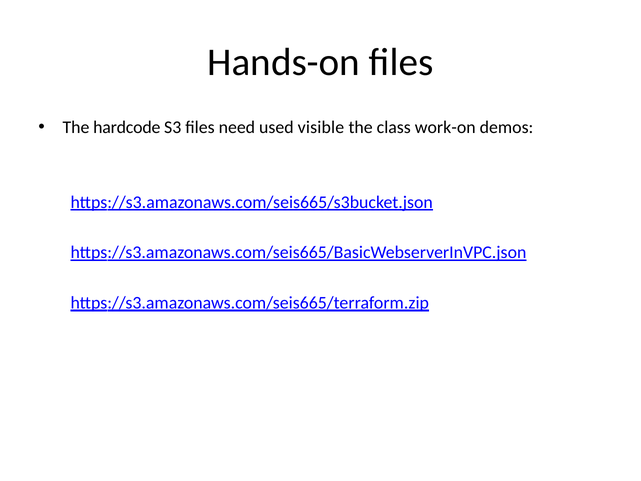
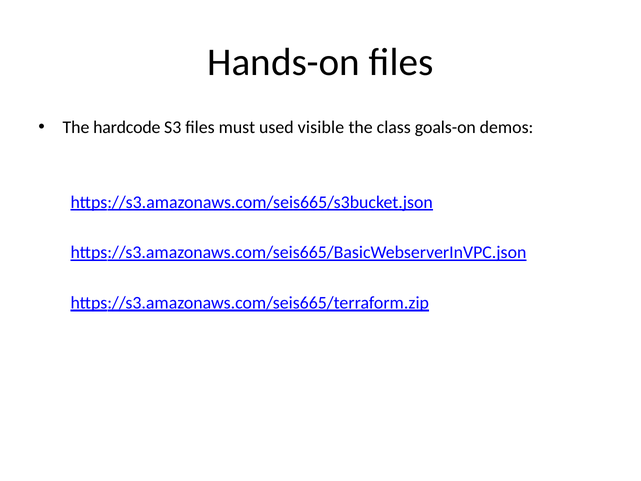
need: need -> must (237, 127)
work-on: work-on -> goals-on (445, 127)
